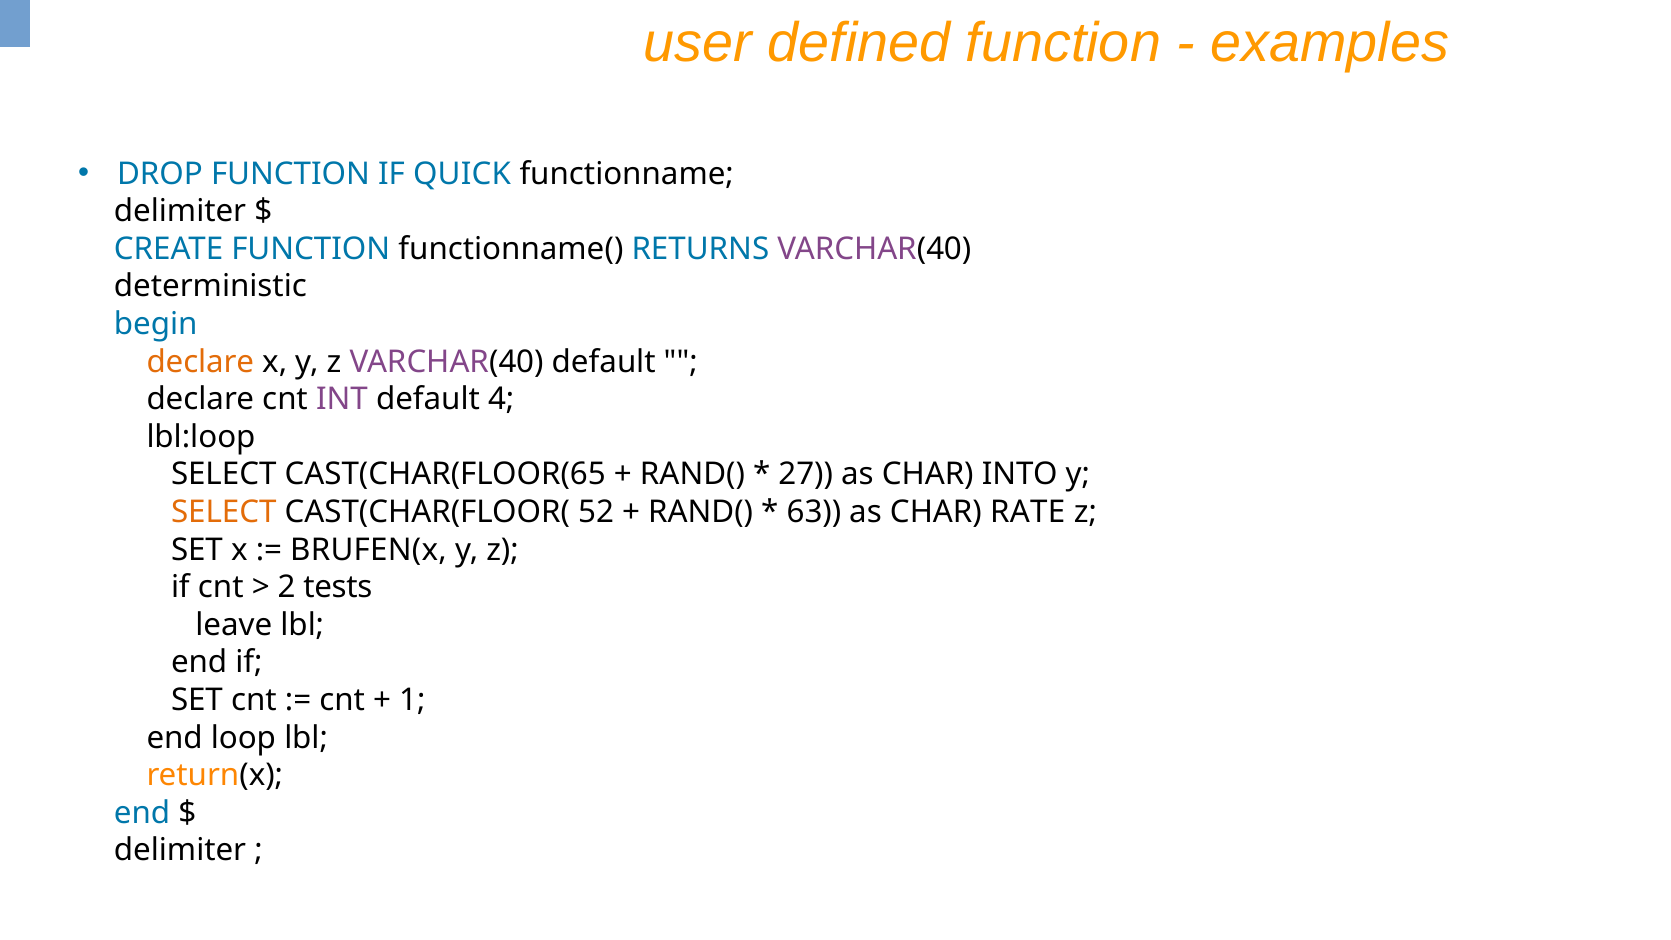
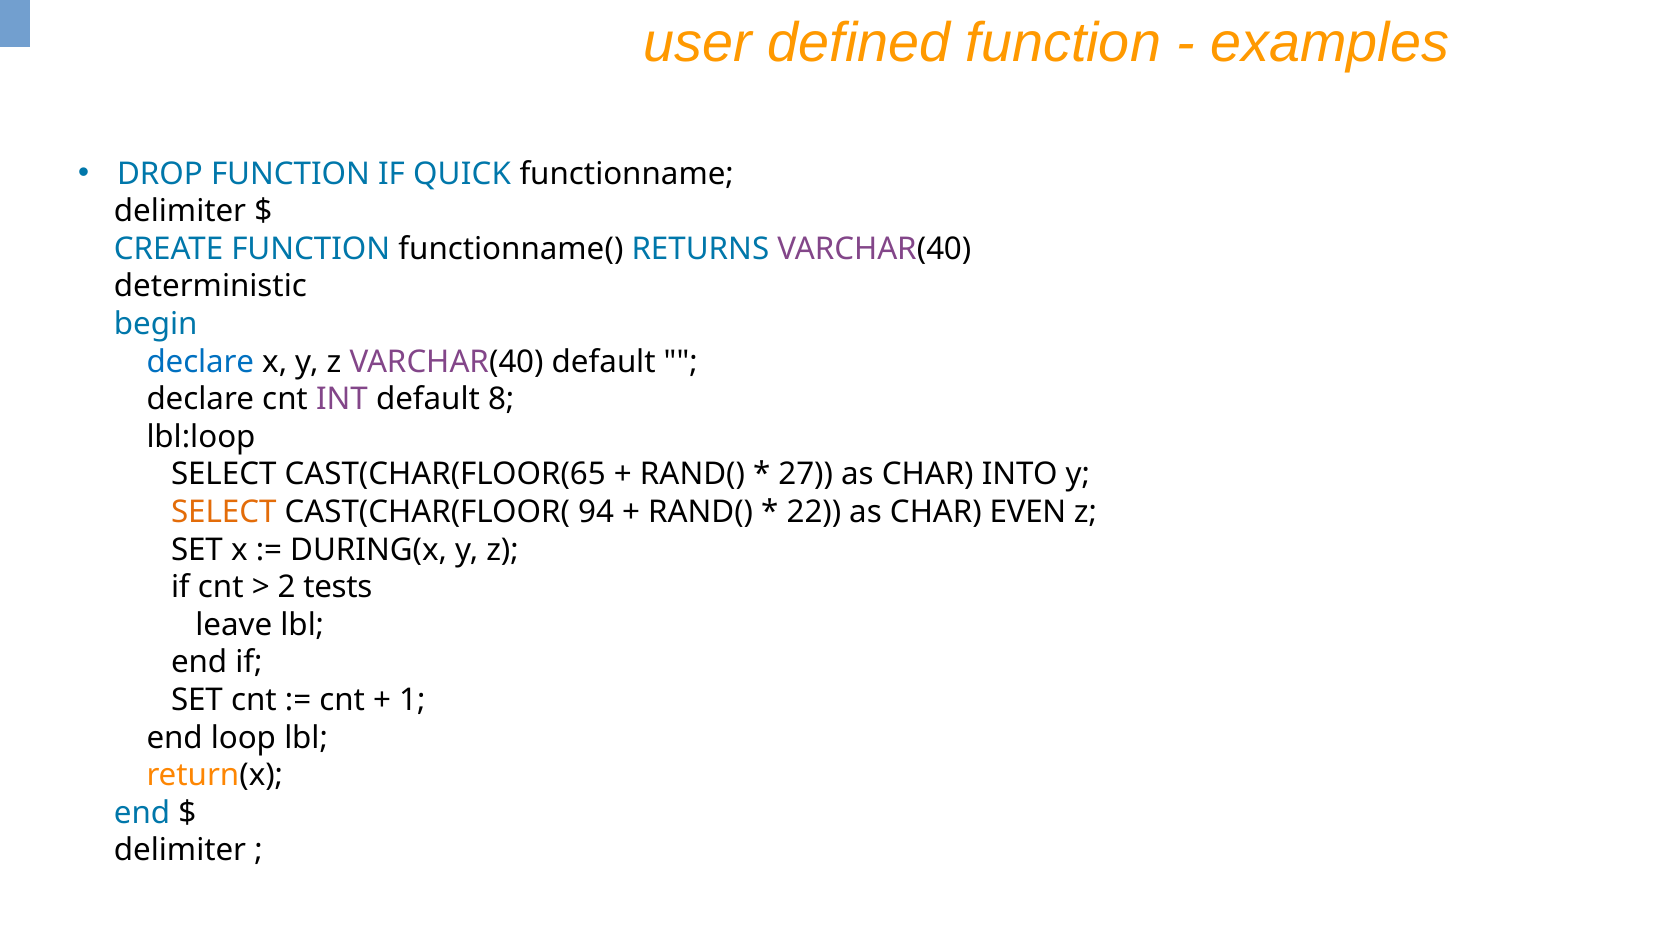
declare colour: orange -> blue (200, 362)
4: 4 -> 8 (501, 399)
52: 52 -> 94 (596, 512)
63: 63 -> 22 (814, 512)
RATE: RATE -> EVEN (1028, 512)
BRUFEN(x: BRUFEN(x -> DURING(x (369, 550)
